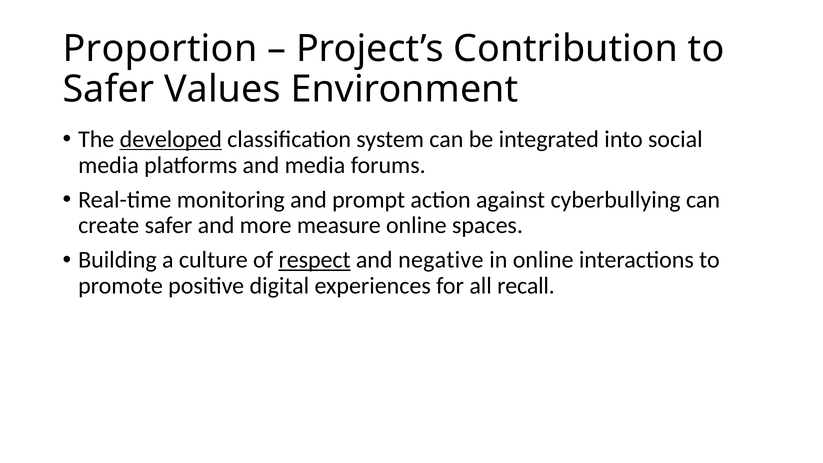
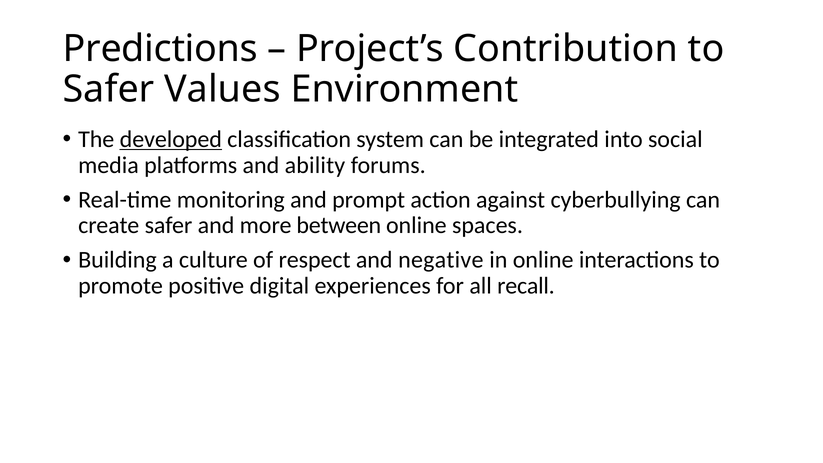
Proportion: Proportion -> Predictions (160, 49)
and media: media -> ability (315, 165)
measure: measure -> between (339, 226)
respect underline: present -> none (315, 260)
